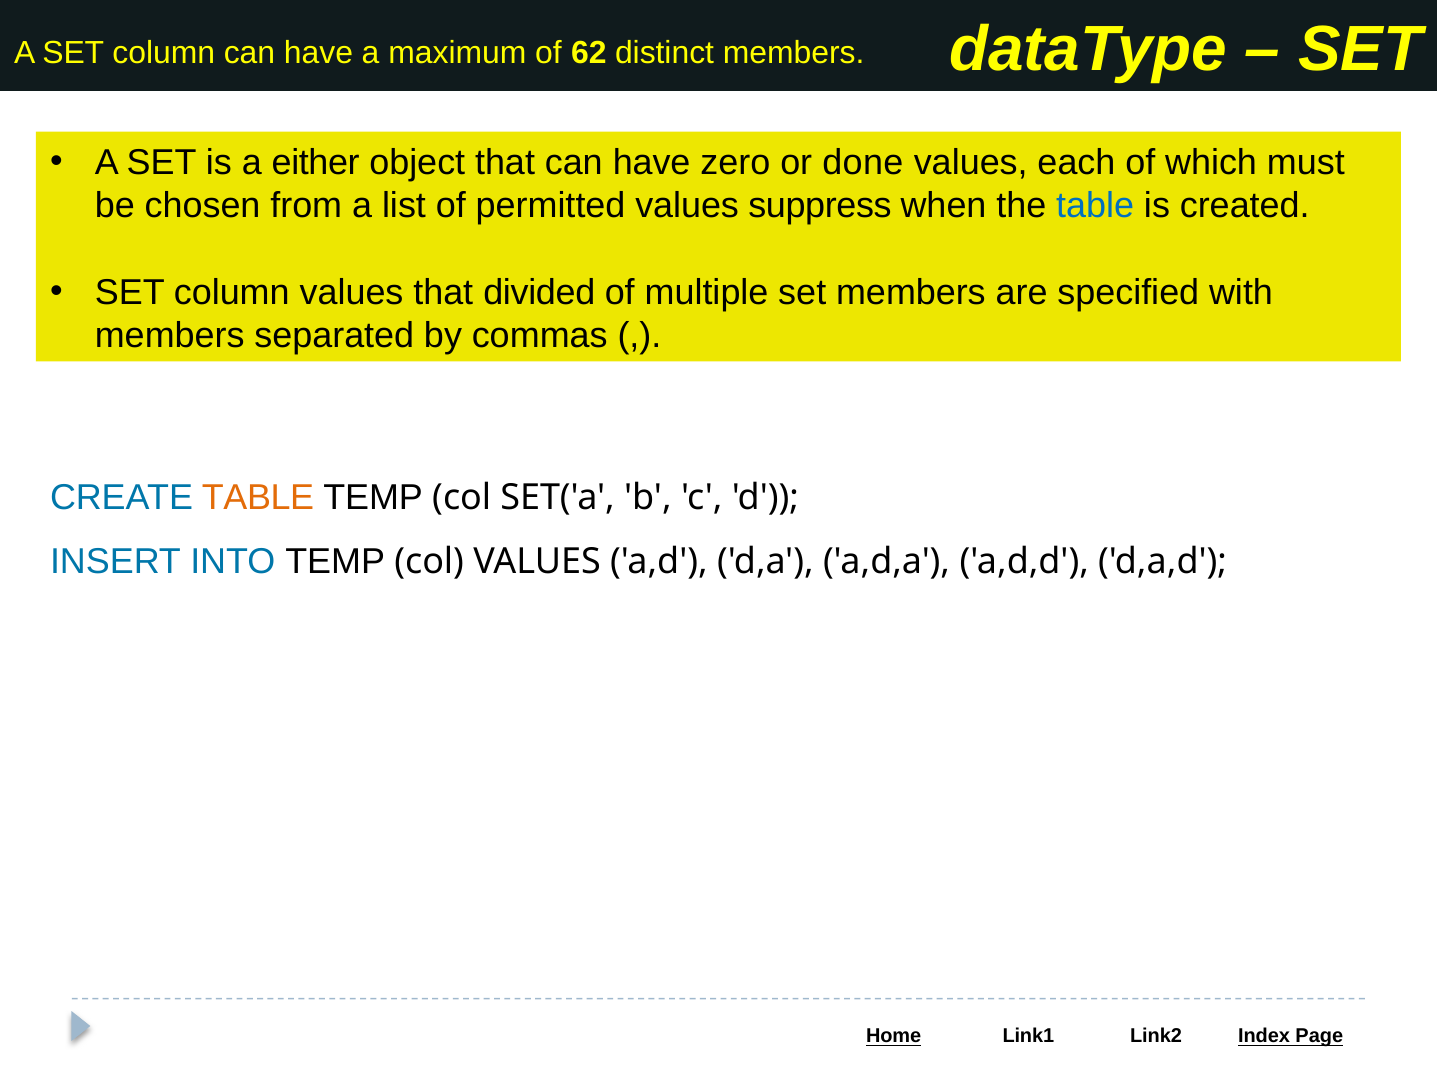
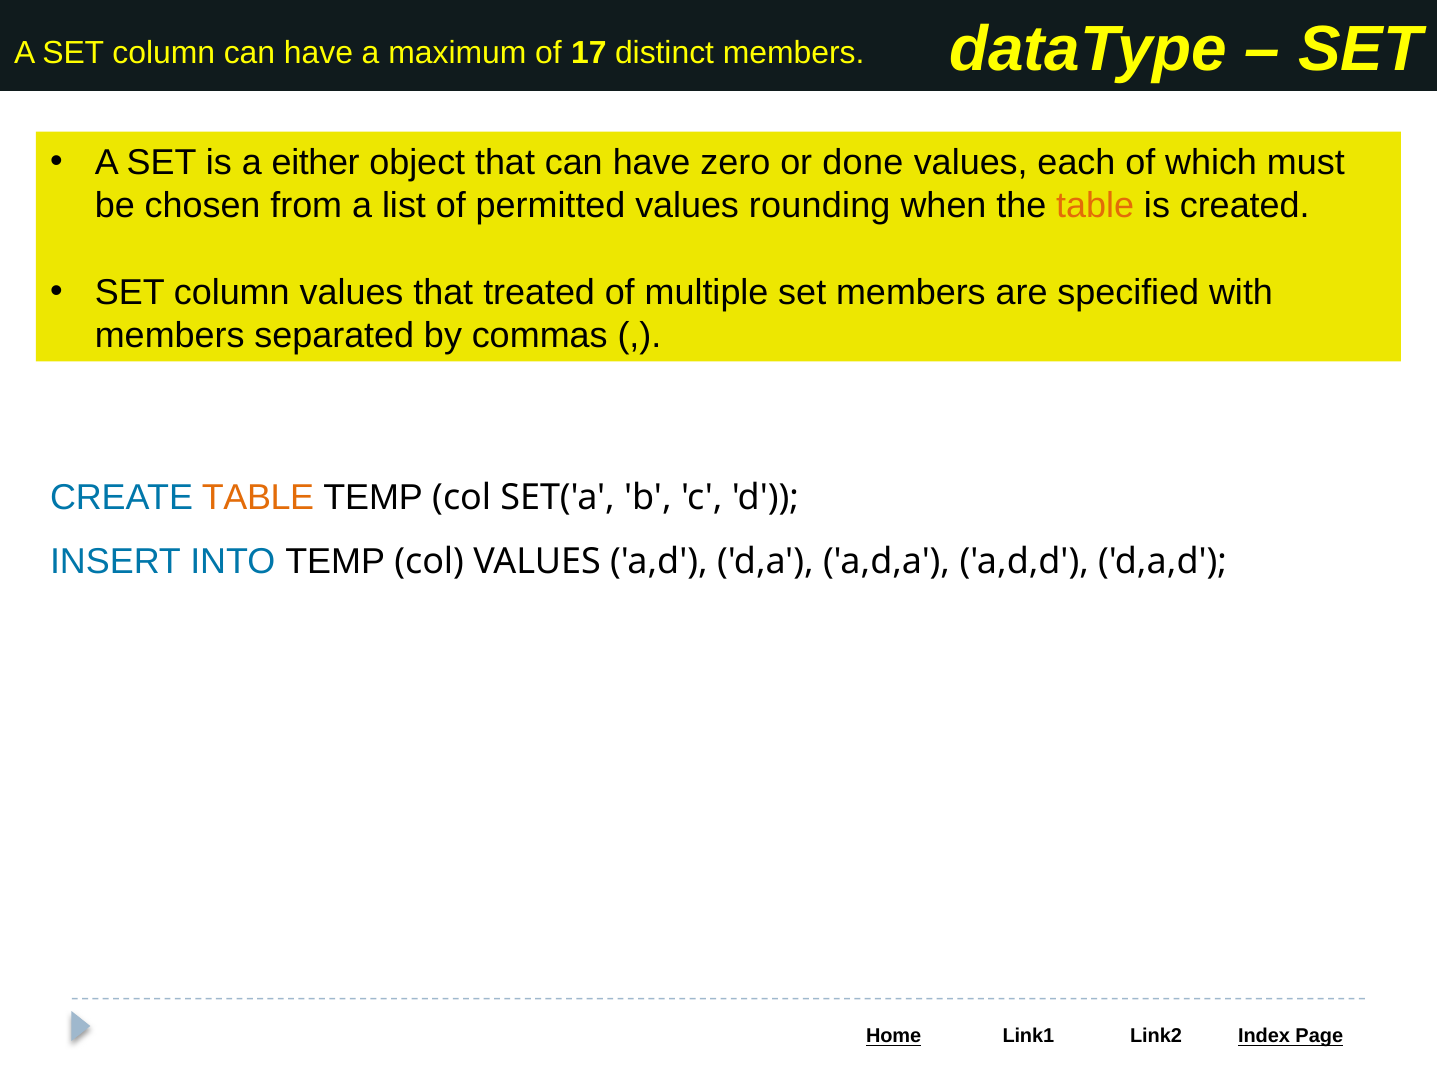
62: 62 -> 17 (589, 53)
suppress: suppress -> rounding (820, 206)
table colour: blue -> orange (1095, 206)
divided: divided -> treated (539, 292)
